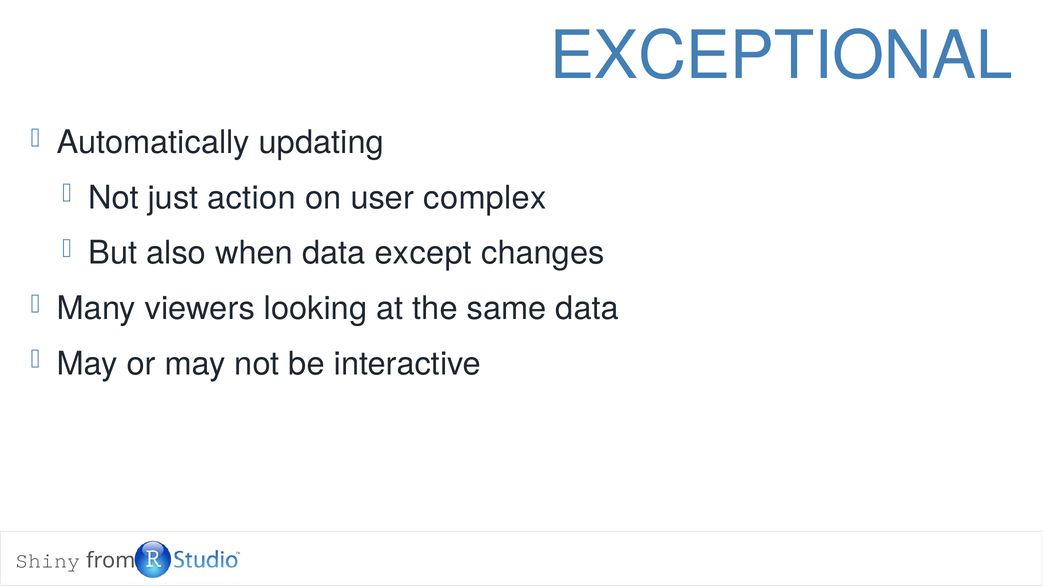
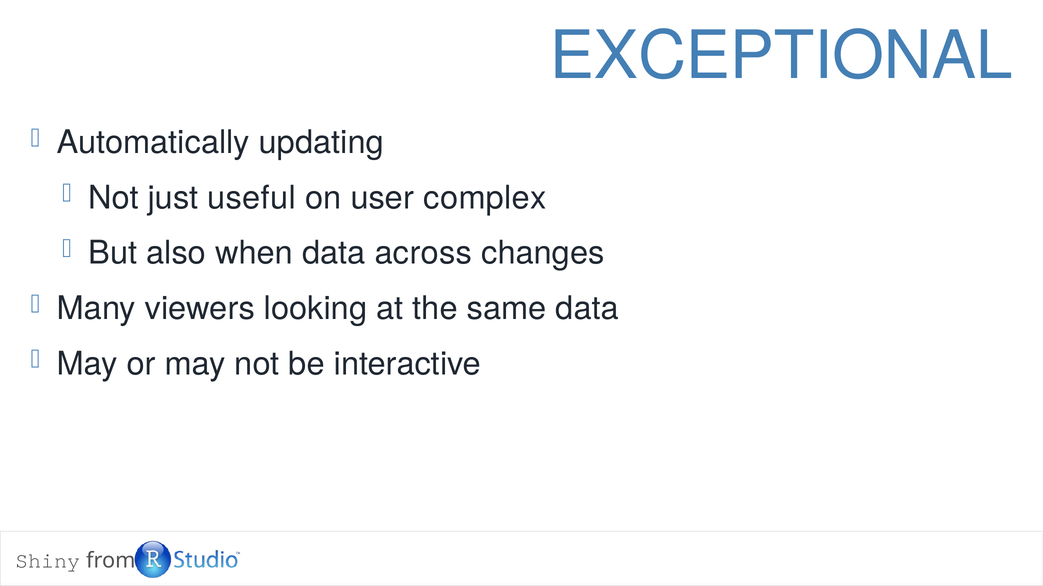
action: action -> useful (252, 198)
except: except -> across (423, 253)
